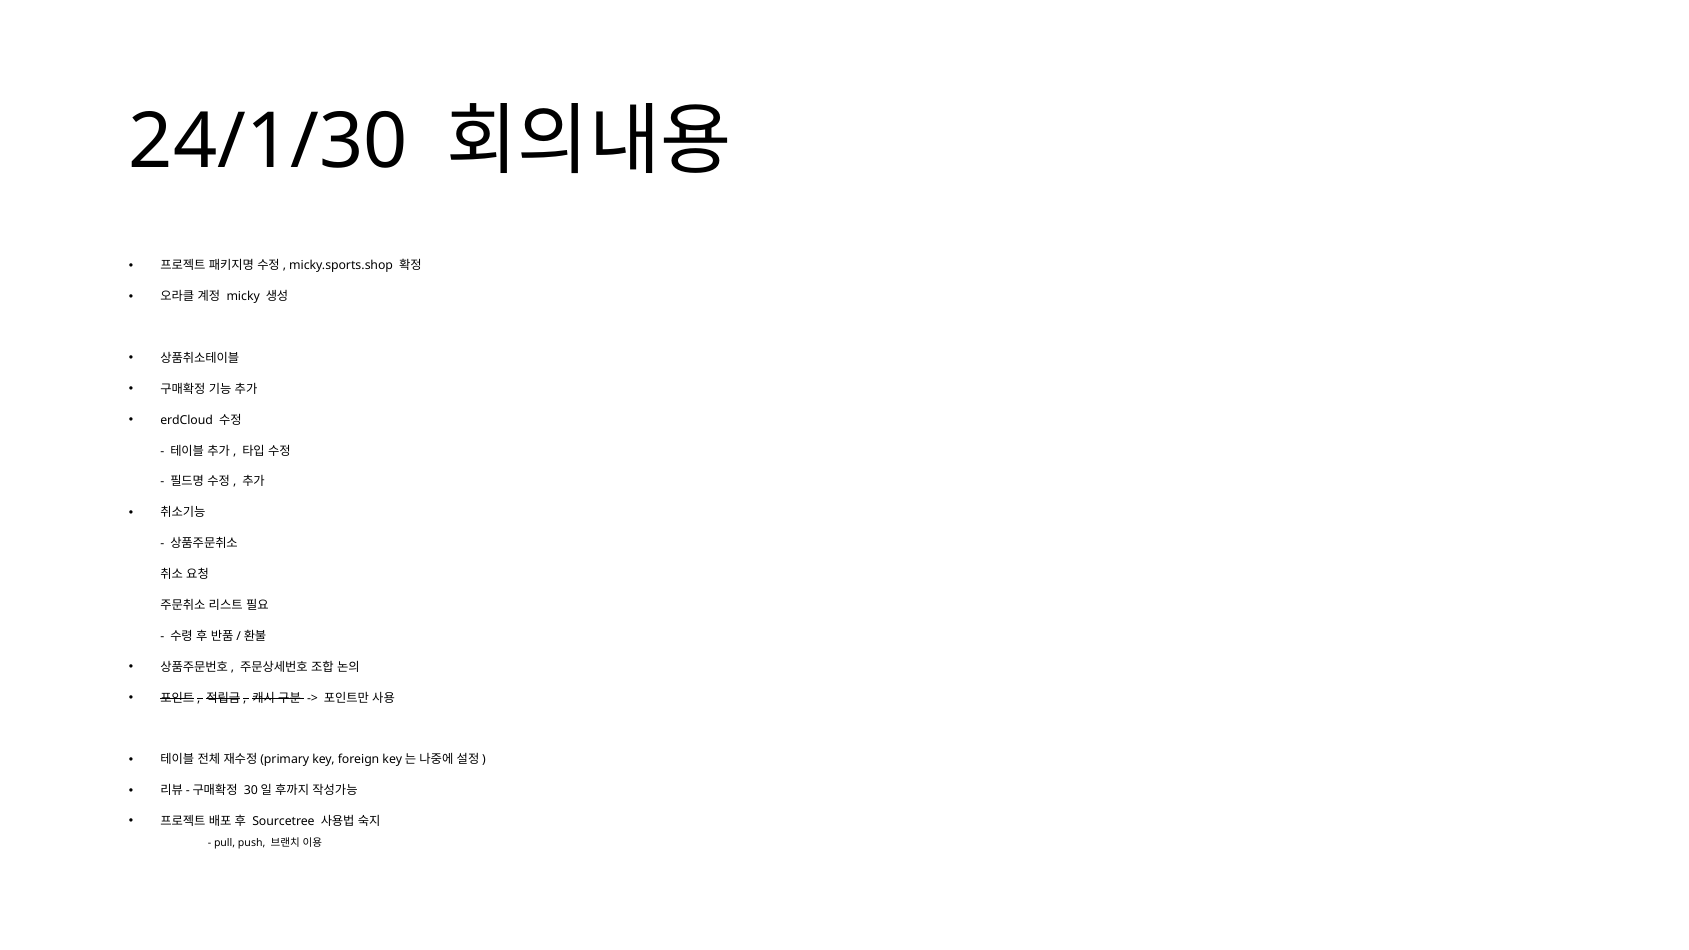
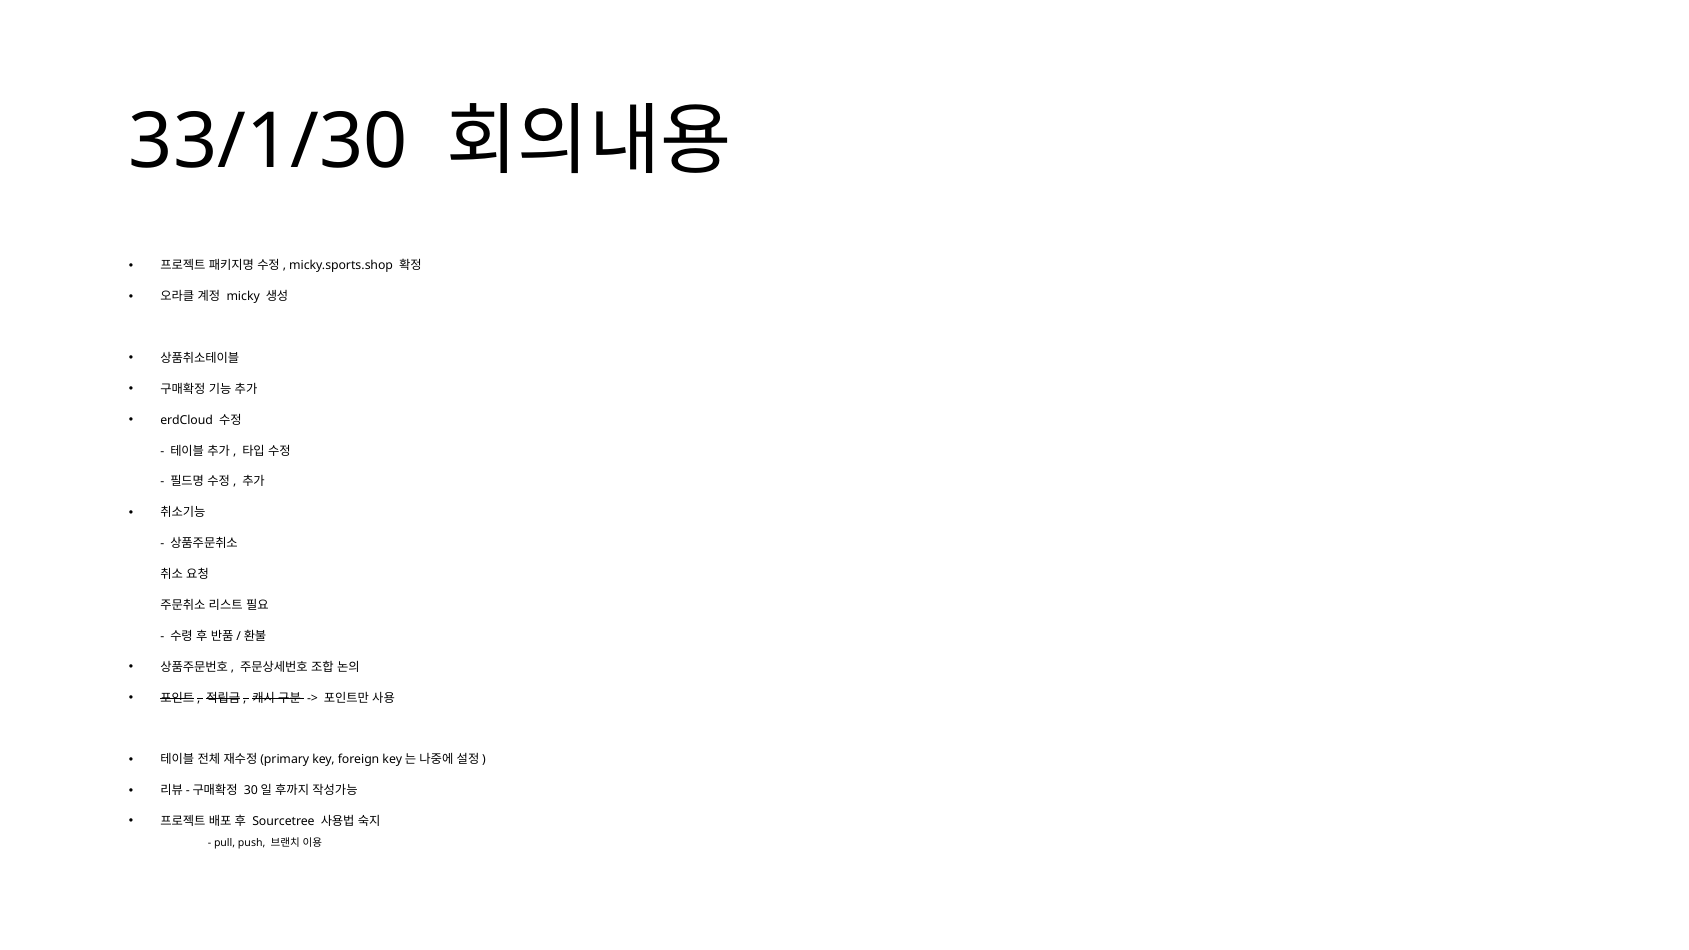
24/1/30: 24/1/30 -> 33/1/30 (268, 142)
